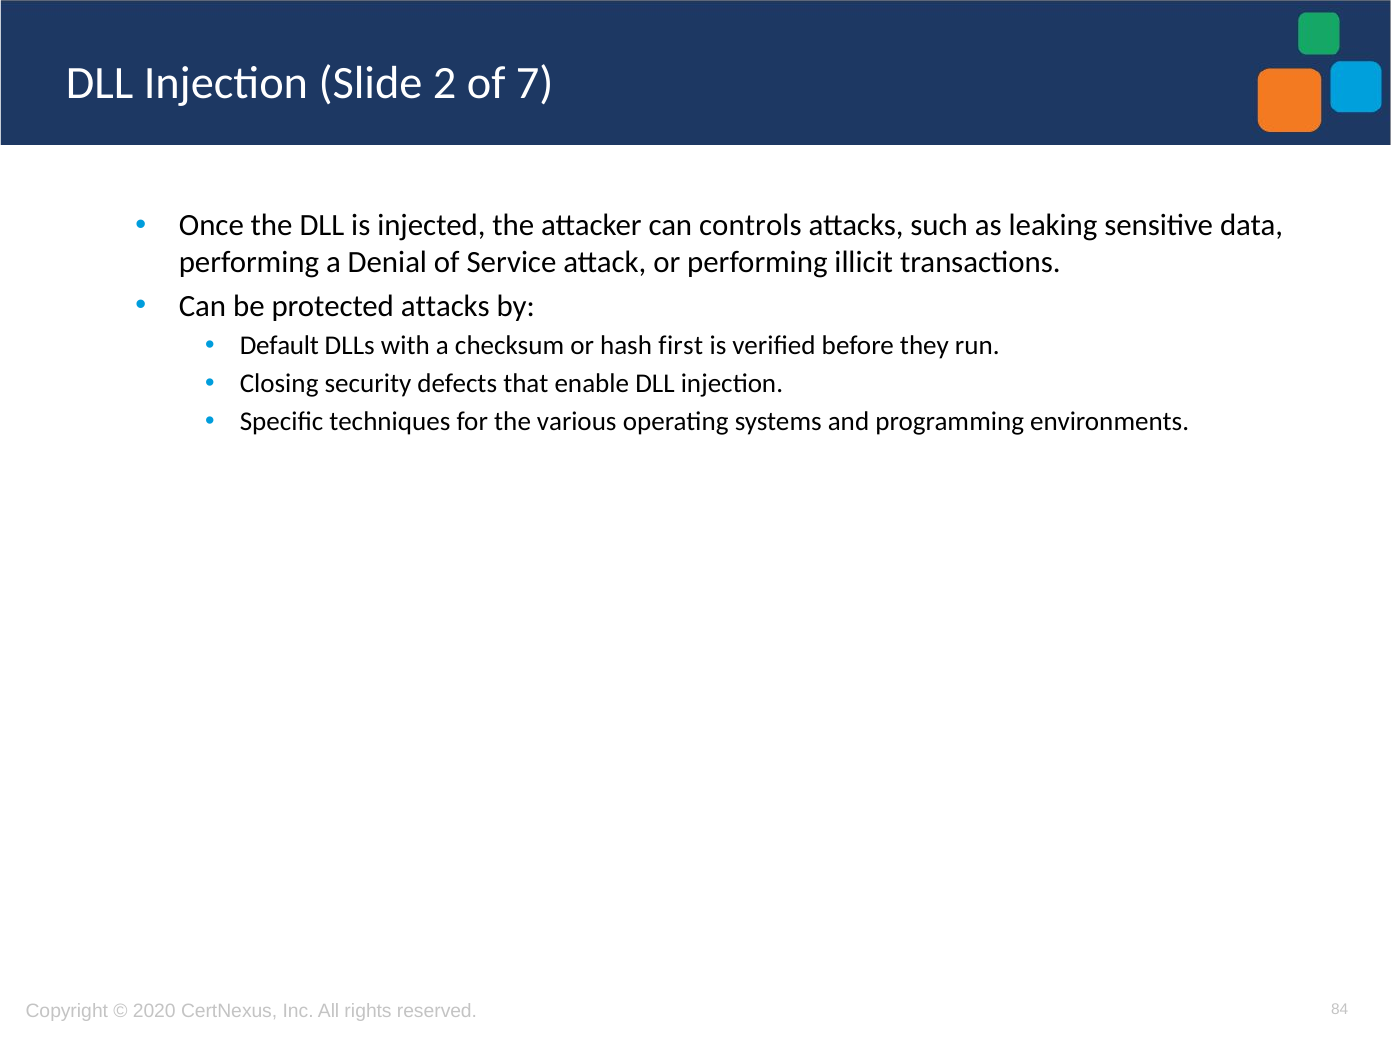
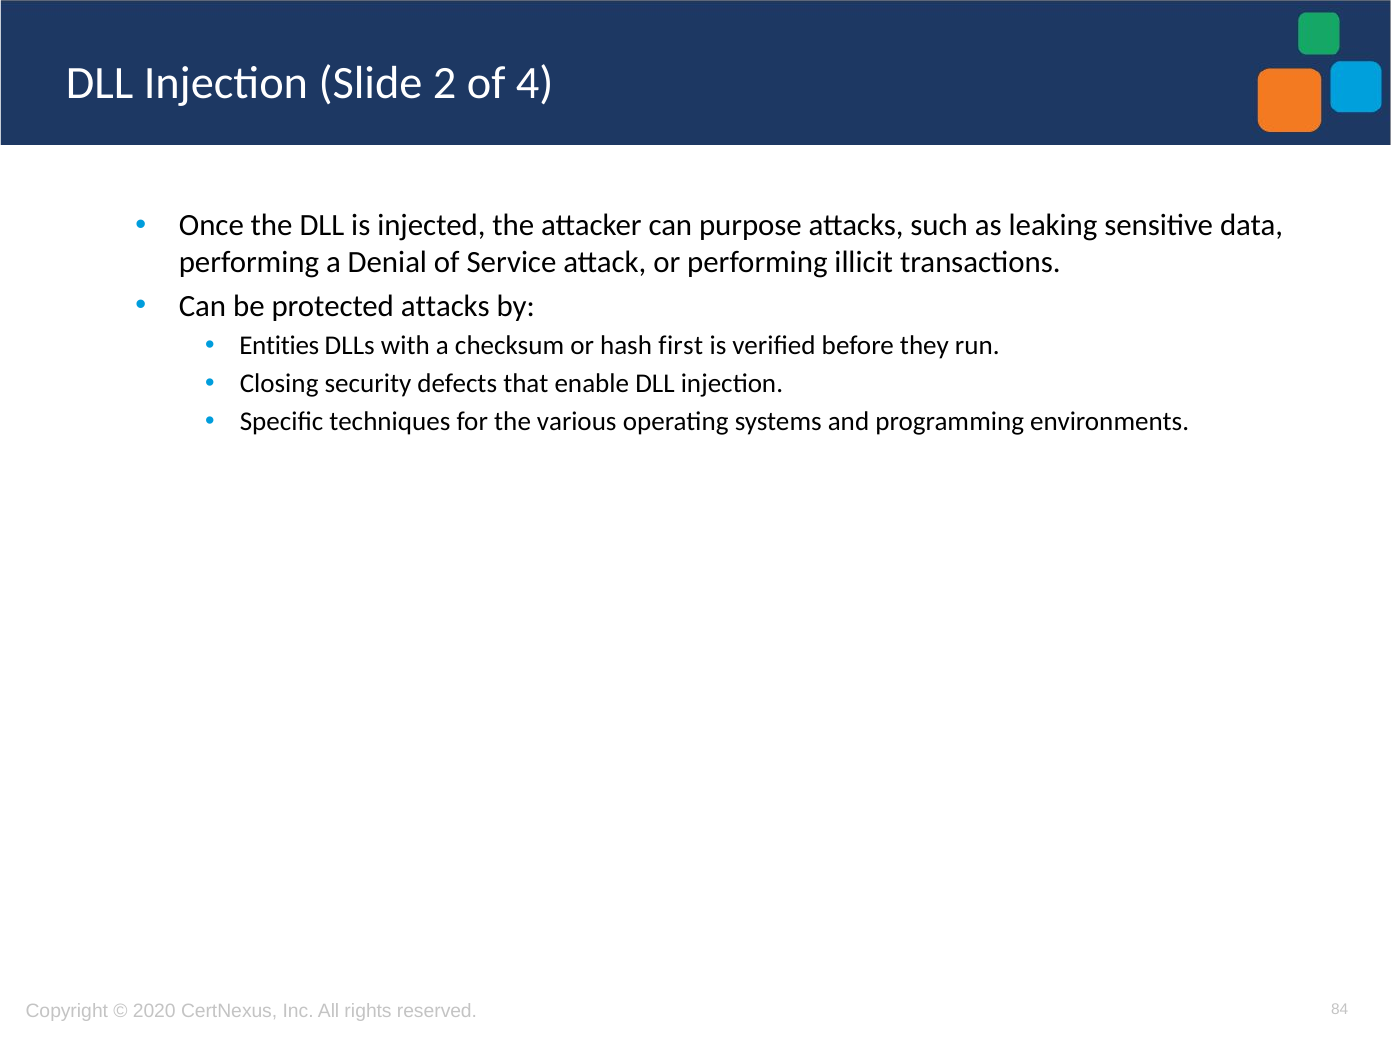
7: 7 -> 4 (535, 83)
controls: controls -> purpose (750, 226)
Default: Default -> Entities (279, 346)
